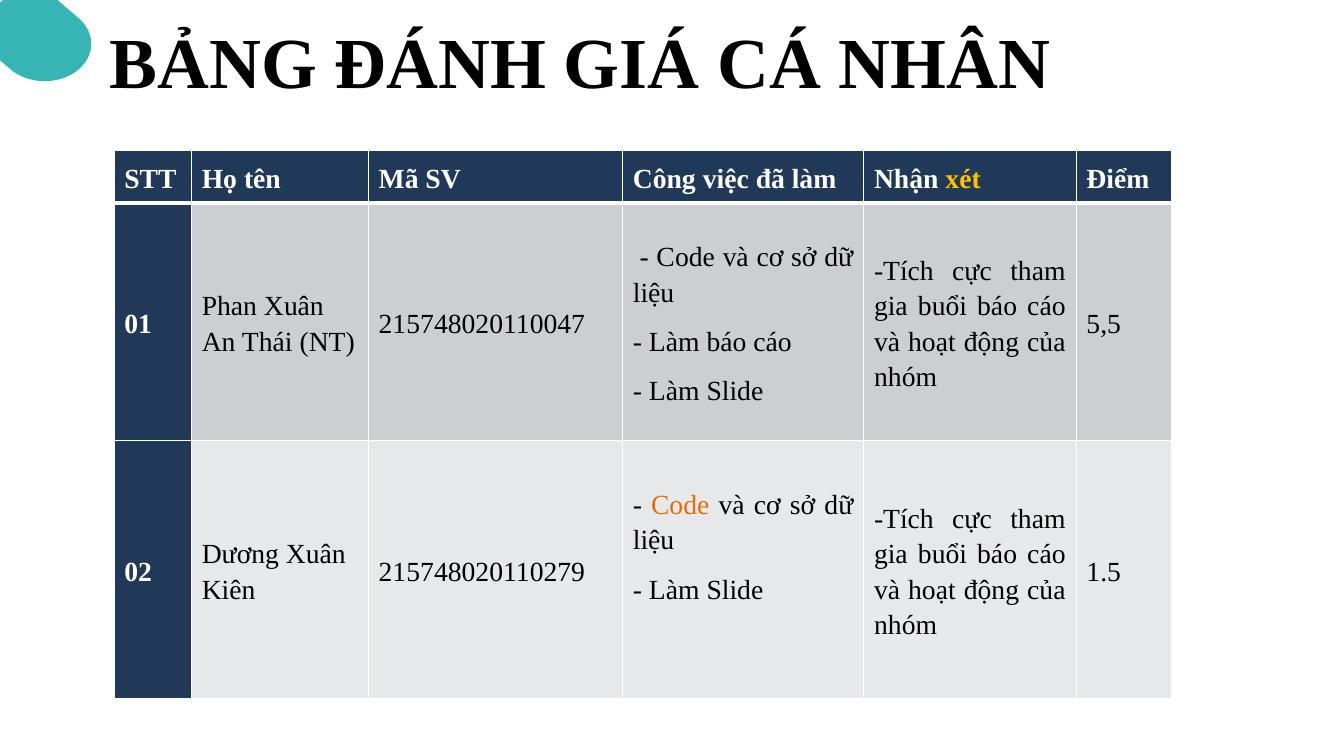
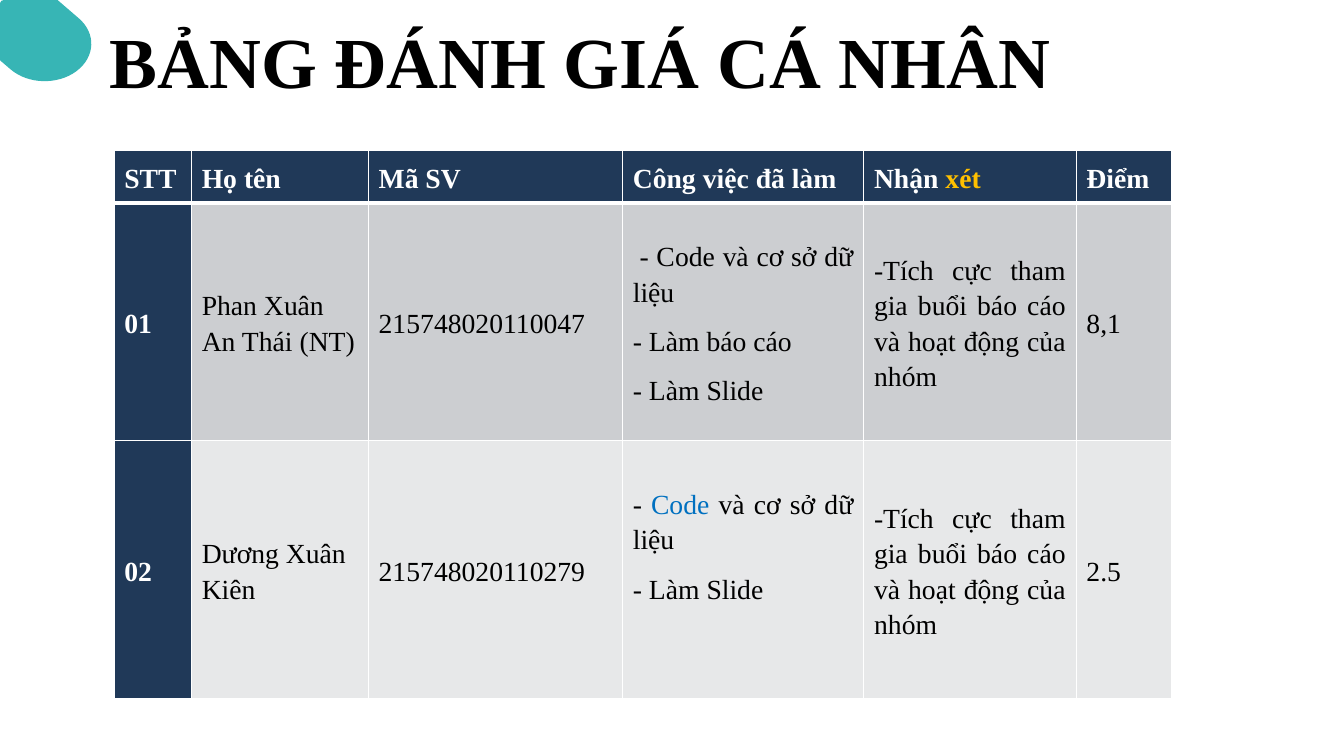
5,5: 5,5 -> 8,1 (1104, 324)
Code colour: orange -> blue (680, 506)
1.5: 1.5 -> 2.5 (1104, 572)
